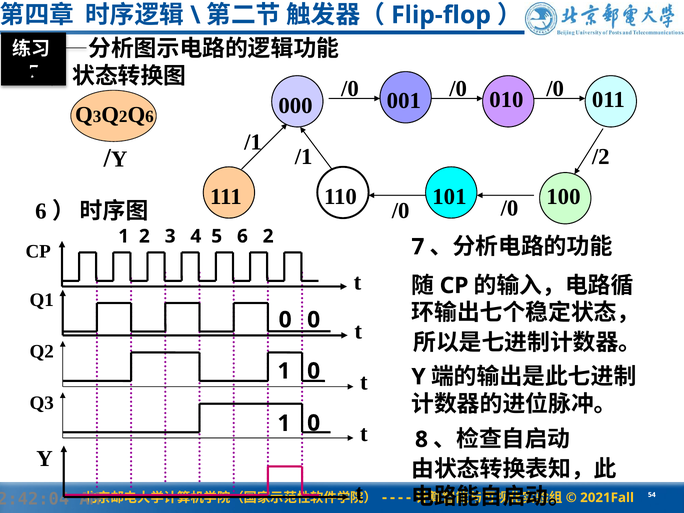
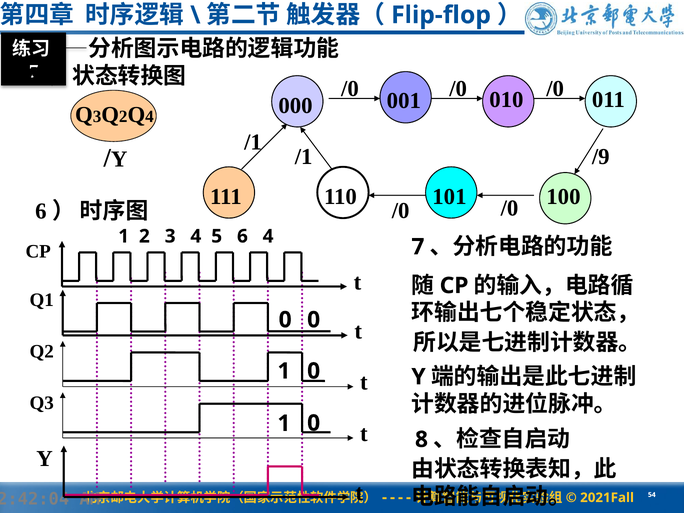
6: 6 -> 4 (150, 116)
/2: /2 -> /9 (601, 157)
6 2: 2 -> 4 (268, 236)
